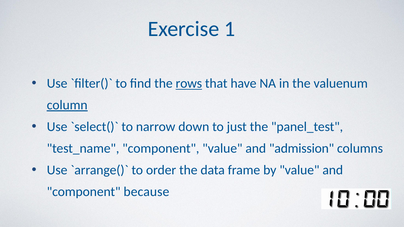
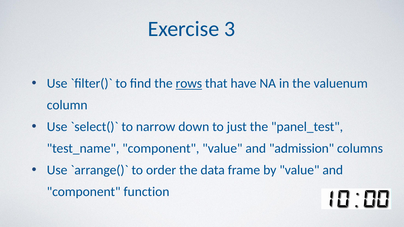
1: 1 -> 3 (230, 29)
column underline: present -> none (67, 105)
because: because -> function (146, 192)
